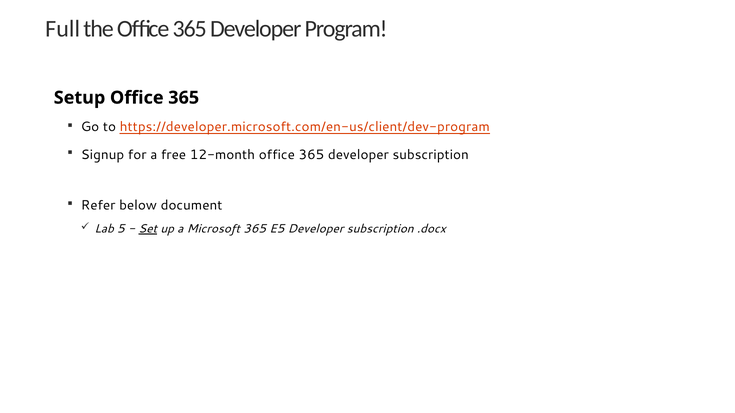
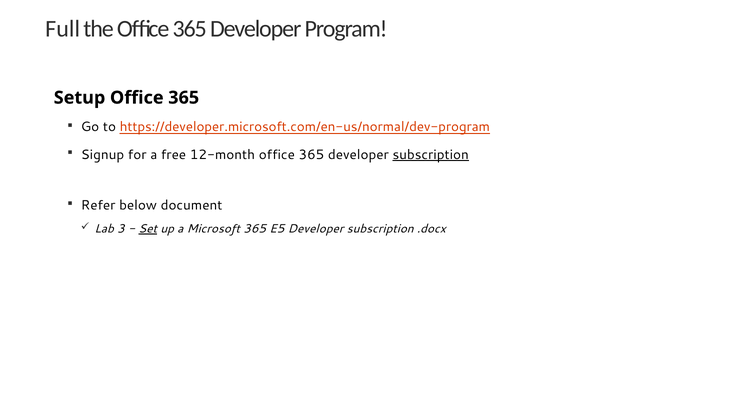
https://developer.microsoft.com/en-us/client/dev-program: https://developer.microsoft.com/en-us/client/dev-program -> https://developer.microsoft.com/en-us/normal/dev-program (305, 127)
subscription underline: none -> present (431, 155)
5: 5 -> 3 (121, 229)
